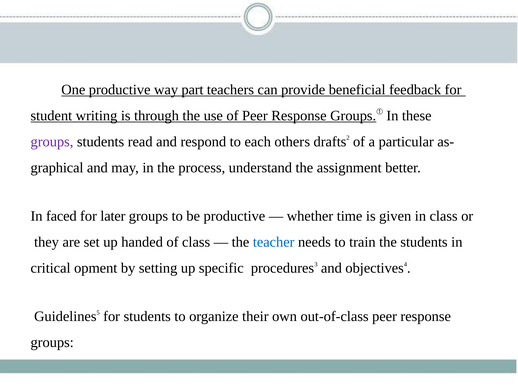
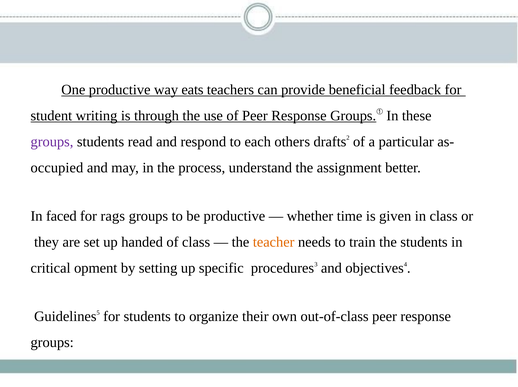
part: part -> eats (192, 90)
graphical: graphical -> occupied (57, 168)
later: later -> rags (113, 216)
teacher colour: blue -> orange (274, 242)
